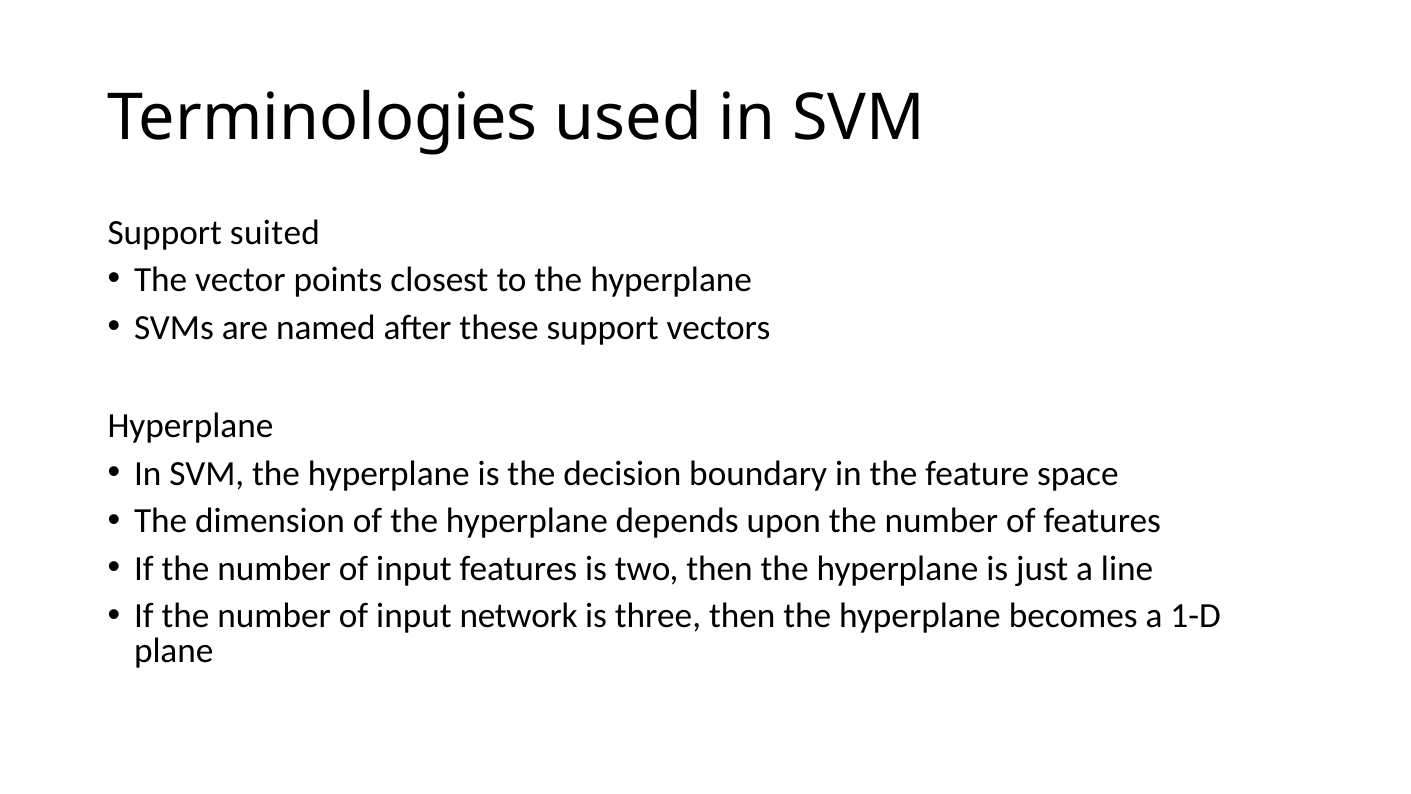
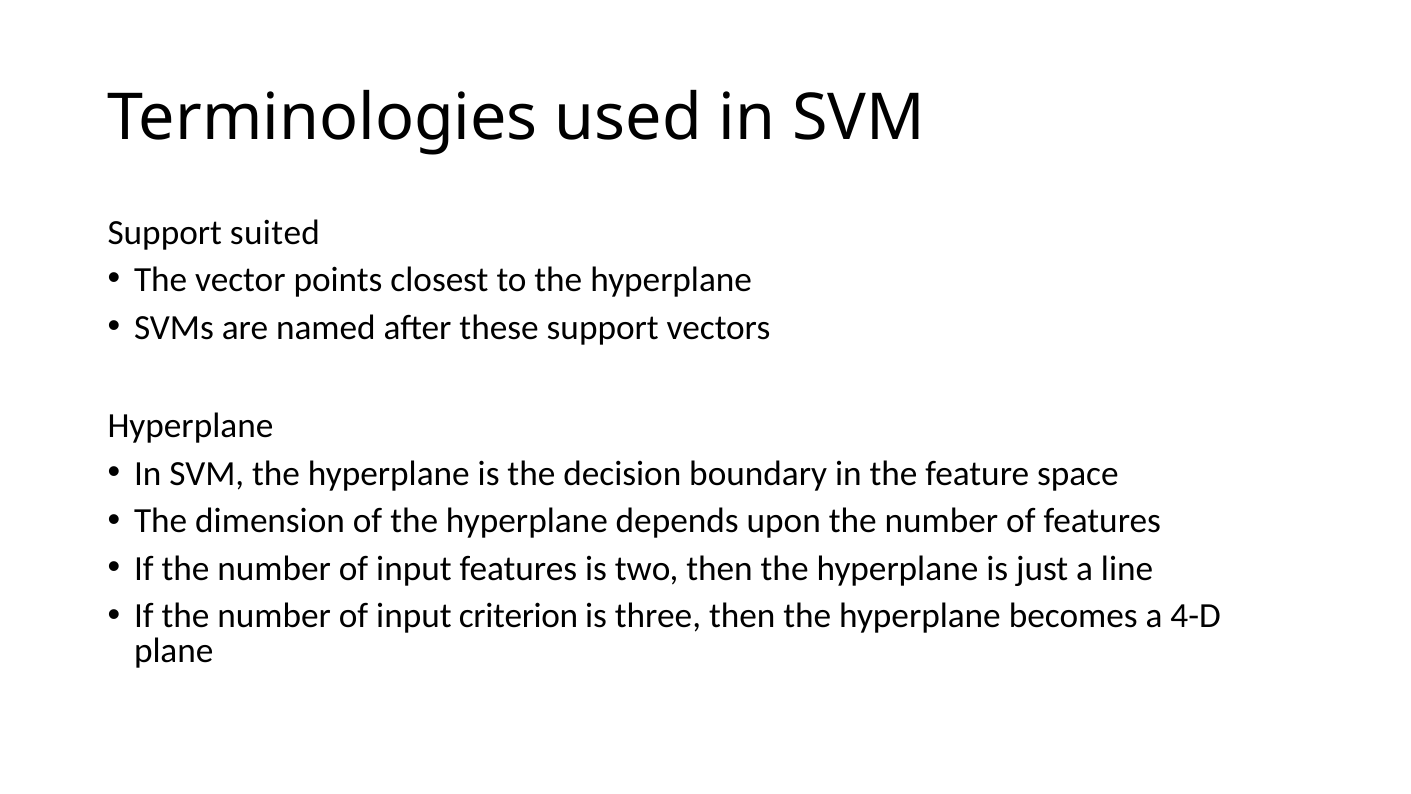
network: network -> criterion (519, 616)
1-D: 1-D -> 4-D (1196, 616)
